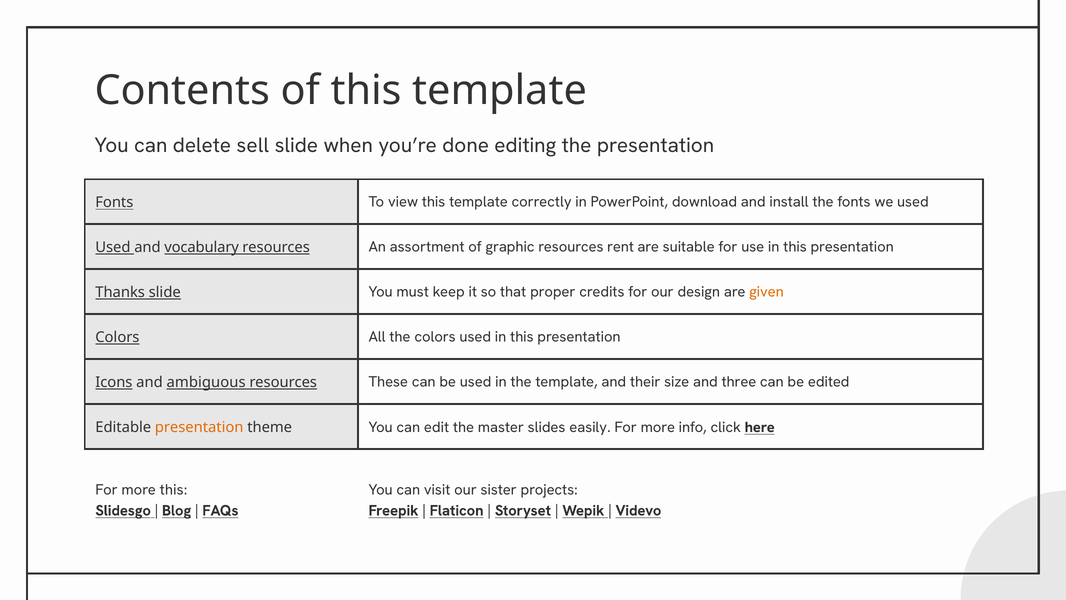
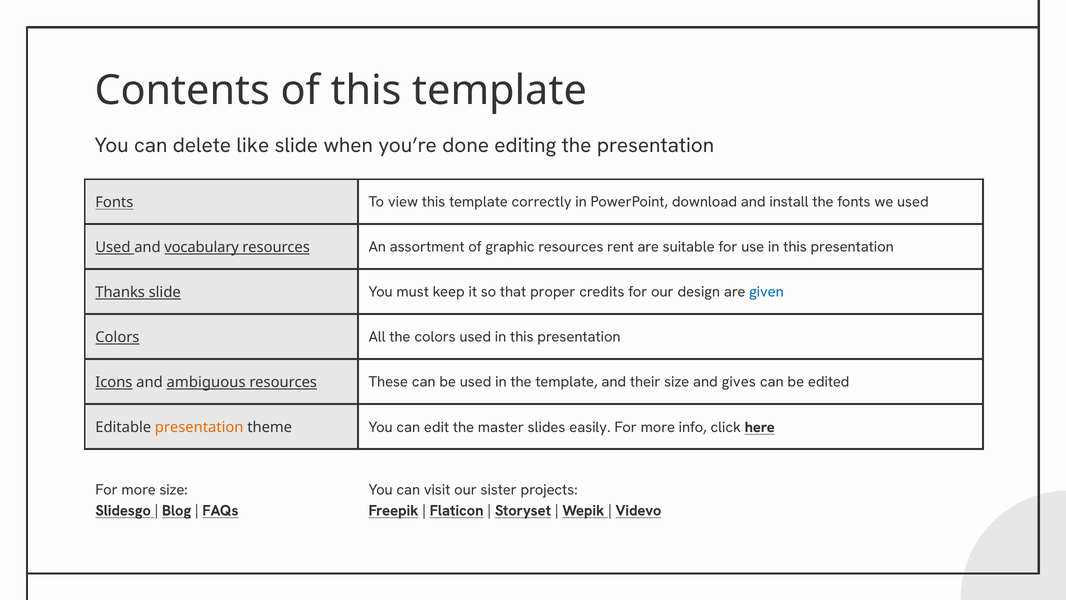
sell: sell -> like (253, 145)
given colour: orange -> blue (766, 292)
three: three -> gives (739, 381)
more this: this -> size (174, 490)
